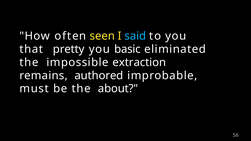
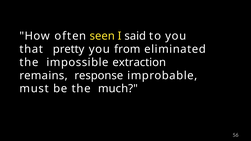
said colour: light blue -> white (135, 36)
basic: basic -> from (127, 49)
authored: authored -> response (99, 76)
about: about -> much (118, 89)
